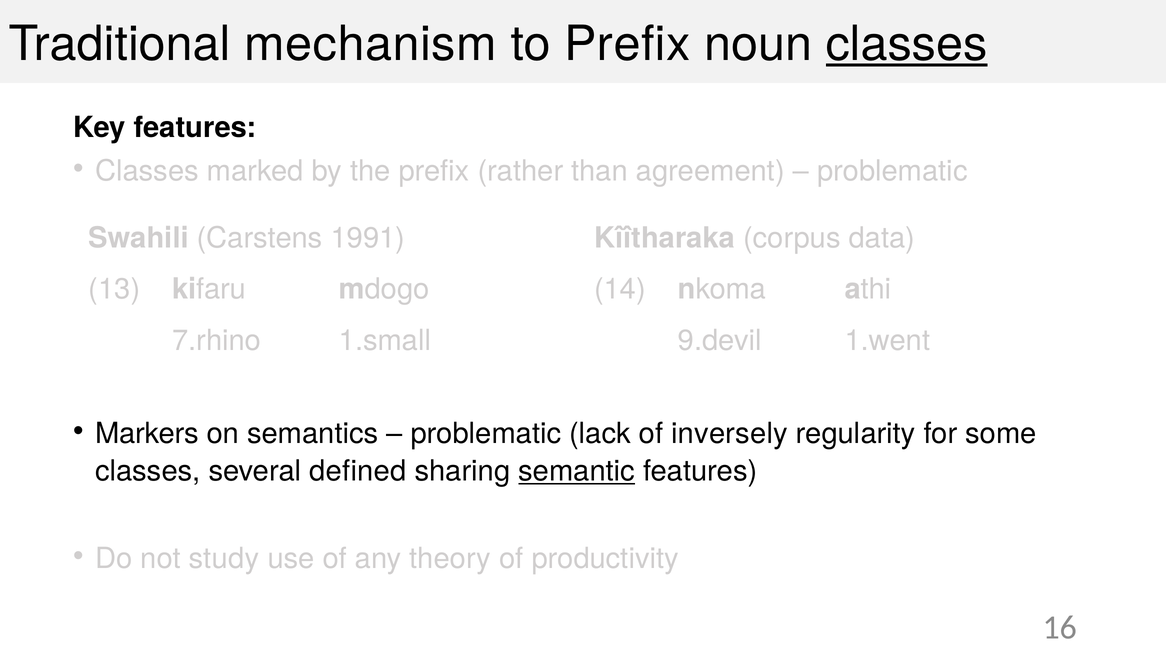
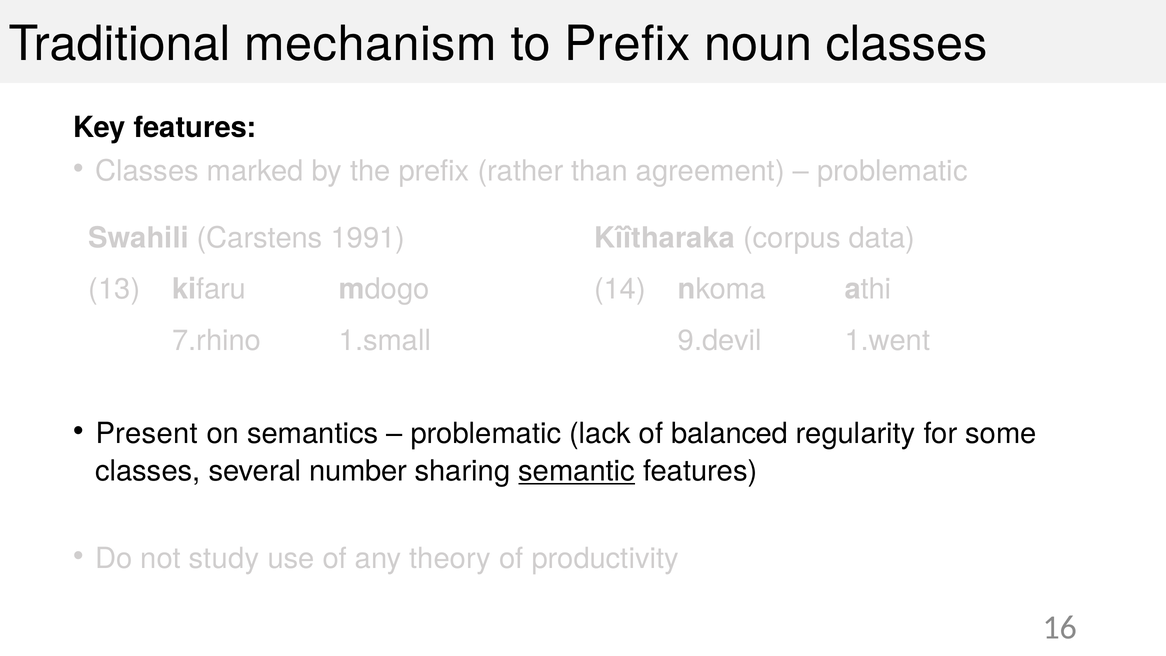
classes underline: present -> none (907, 44)
Markers: Markers -> Present (147, 433)
inversely: inversely -> balanced (730, 433)
defined: defined -> number (358, 471)
